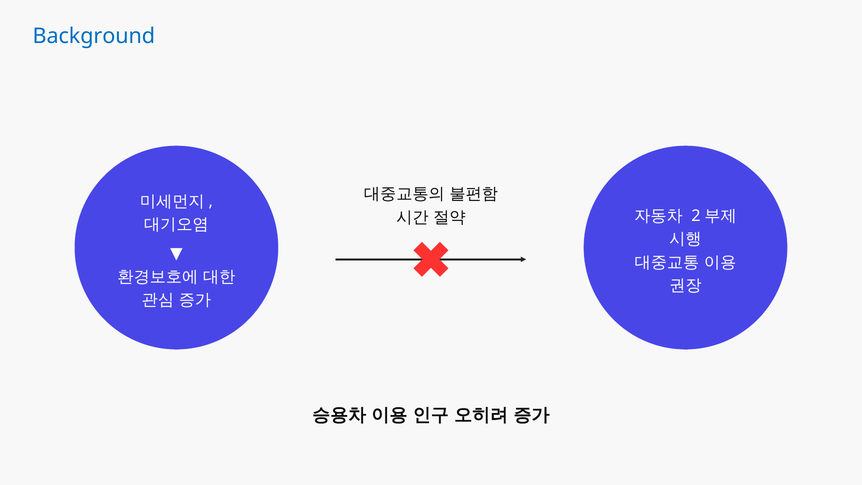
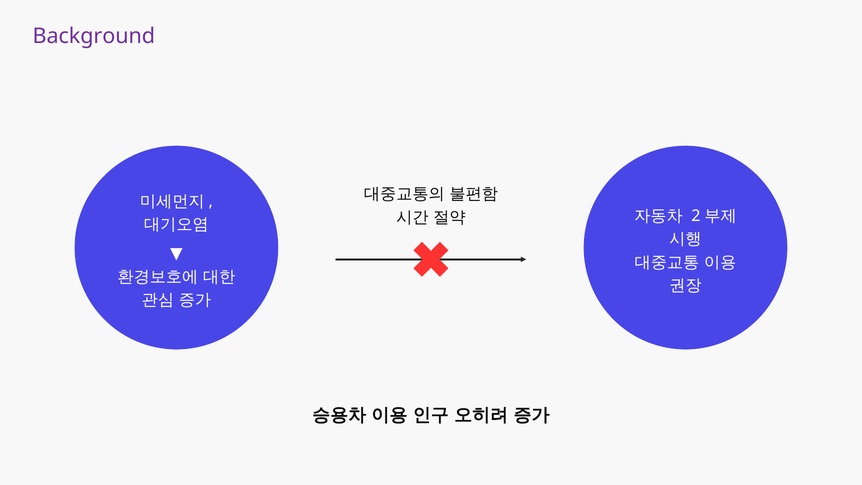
Background colour: blue -> purple (94, 36)
